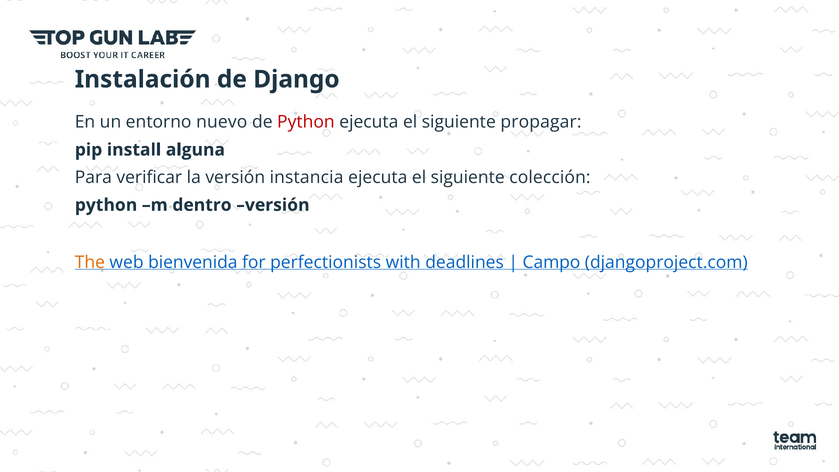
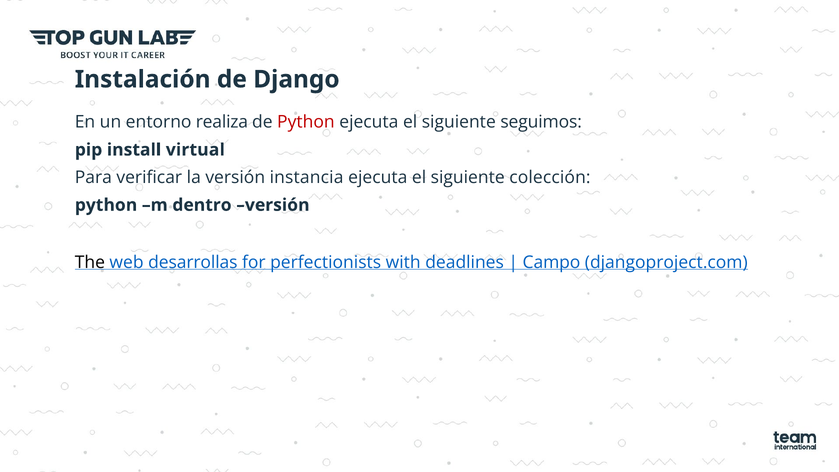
nuevo: nuevo -> realiza (222, 122)
propagar: propagar -> seguimos (541, 122)
alguna: alguna -> virtual (195, 150)
The colour: orange -> black (90, 262)
bienvenida: bienvenida -> desarrollas (193, 262)
